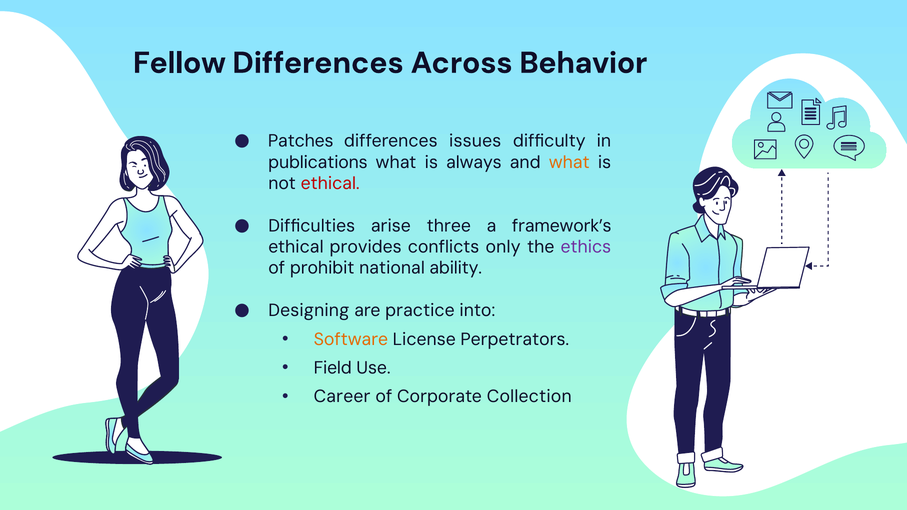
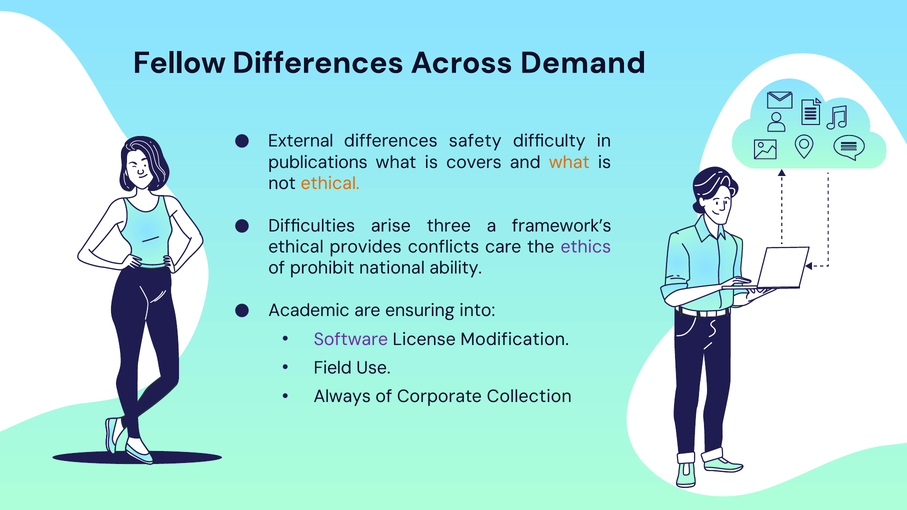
Behavior: Behavior -> Demand (583, 63)
Patches: Patches -> External (301, 141)
issues: issues -> safety (475, 141)
always: always -> covers (474, 162)
ethical colour: red -> orange (330, 184)
only: only -> care (503, 247)
Designing: Designing -> Academic (309, 311)
practice: practice -> ensuring (420, 311)
Software colour: orange -> purple (351, 339)
Perpetrators: Perpetrators -> Modification (515, 339)
Career: Career -> Always (342, 397)
